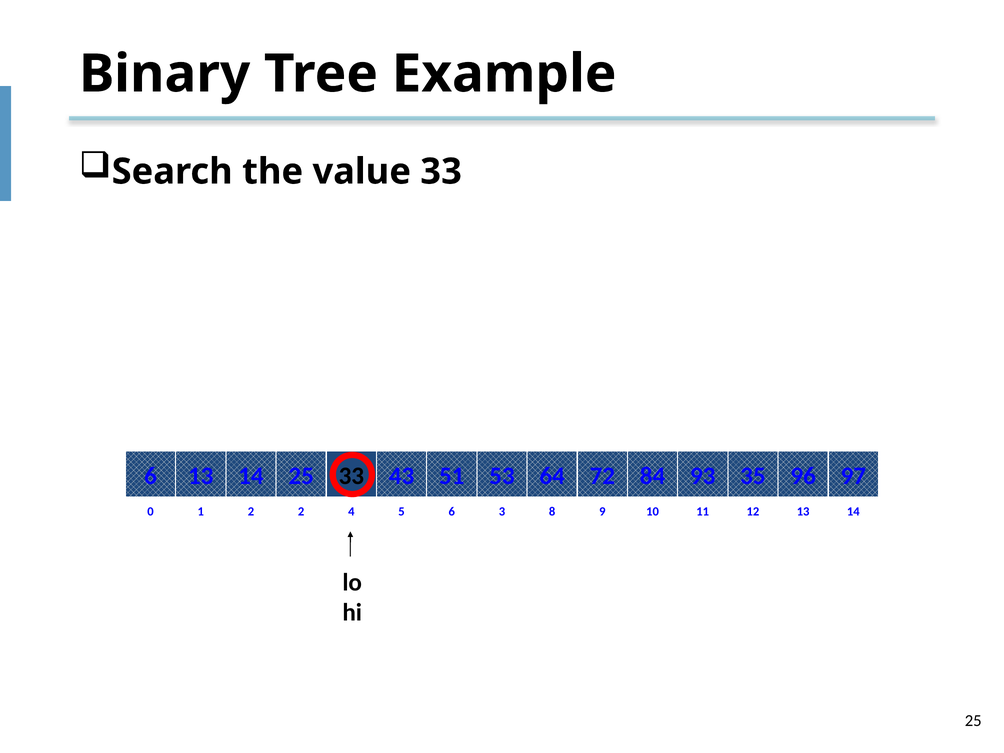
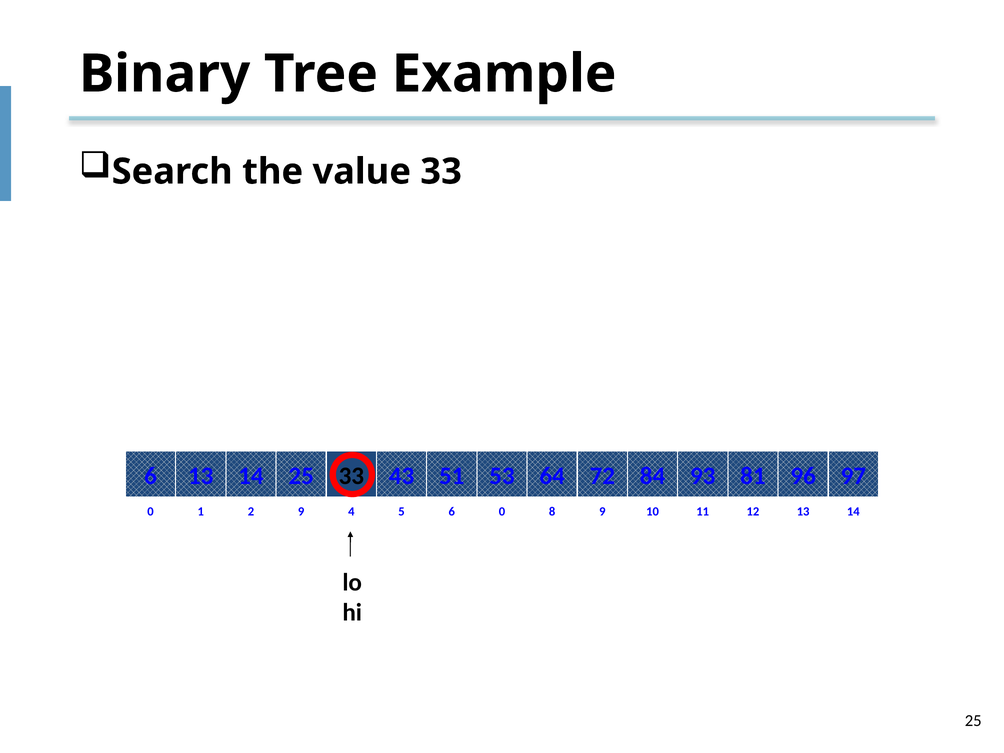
35: 35 -> 81 (753, 476)
1 2: 2 -> 9 (301, 512)
5 3: 3 -> 0 (502, 512)
